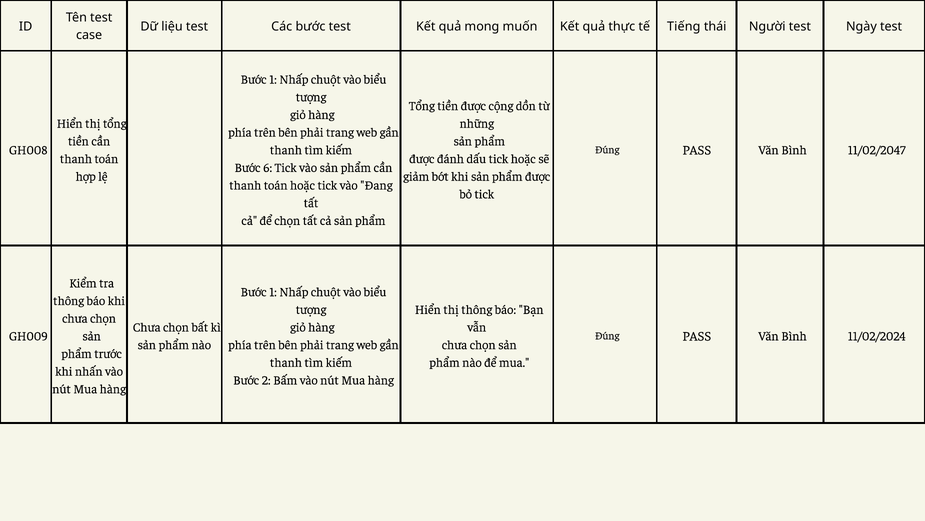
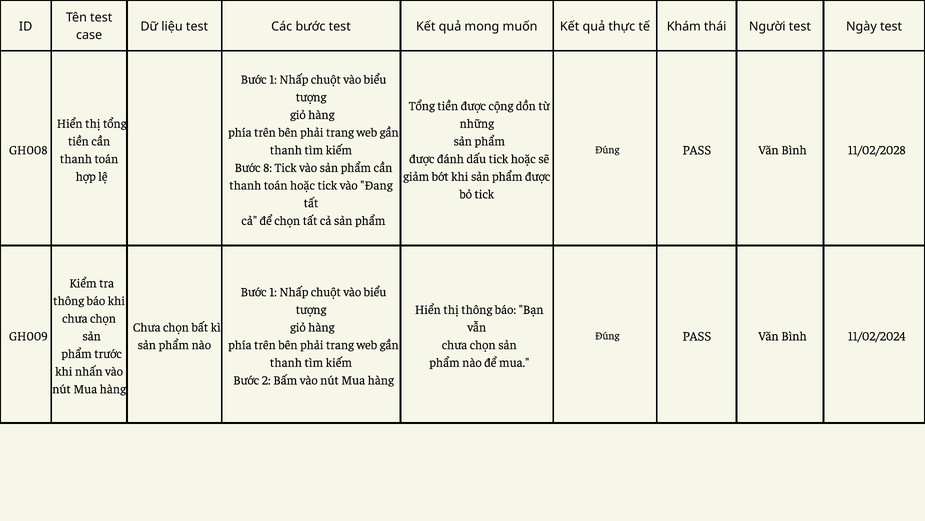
Tiếng: Tiếng -> Khám (684, 26)
11/02/2047: 11/02/2047 -> 11/02/2028 (877, 150)
6: 6 -> 8 (268, 168)
